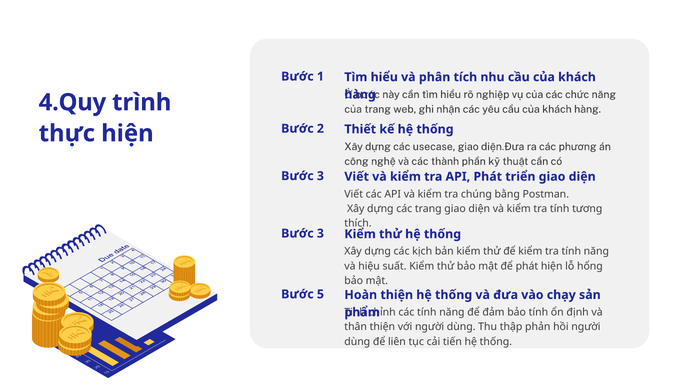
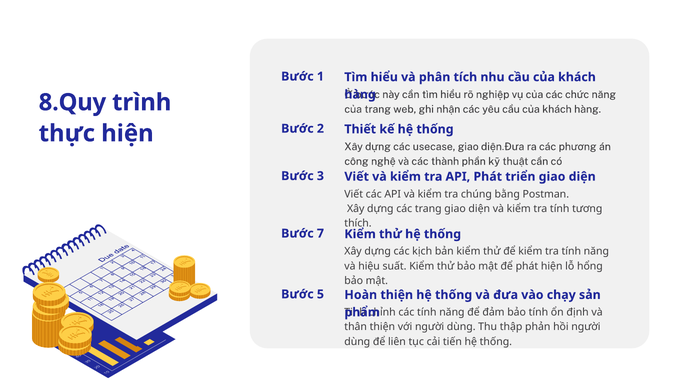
4.Quy: 4.Quy -> 8.Quy (72, 102)
3: 3 -> 7 (320, 233)
